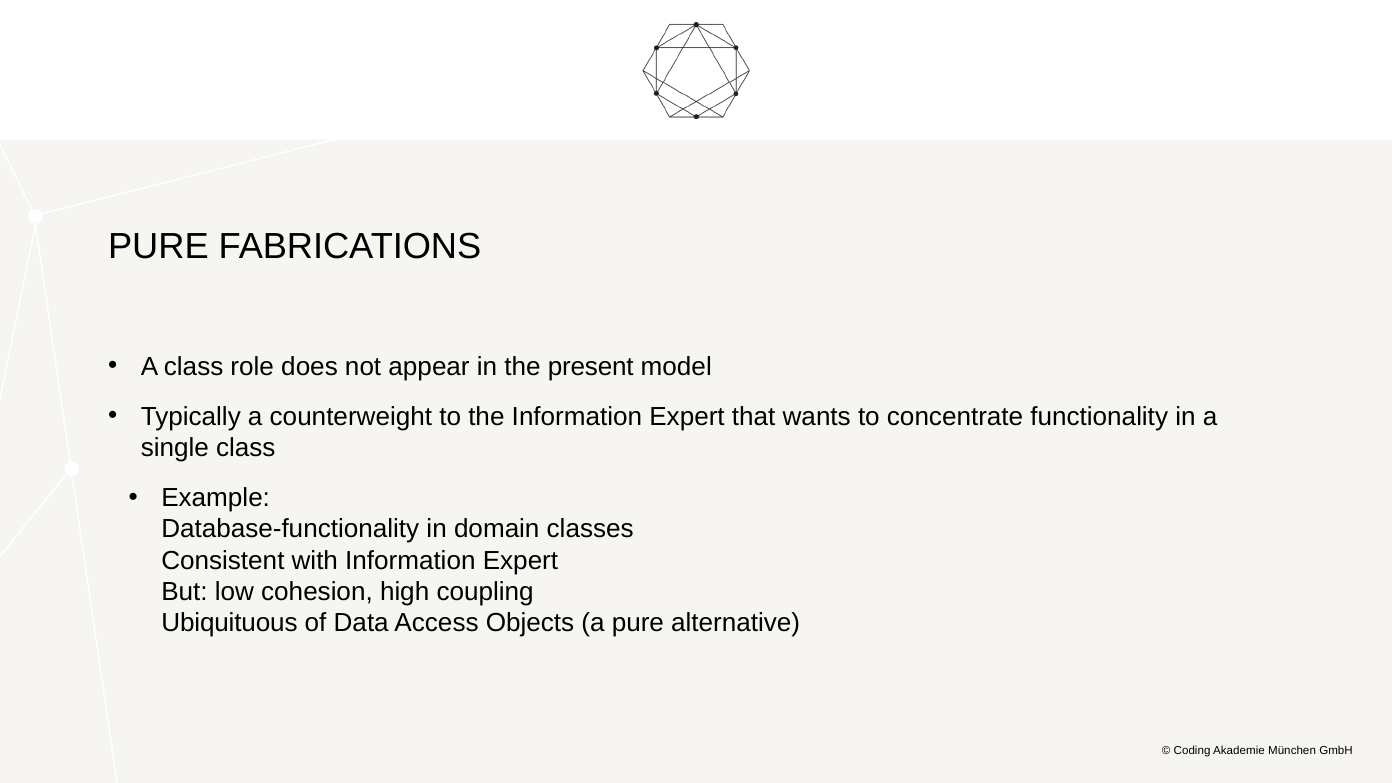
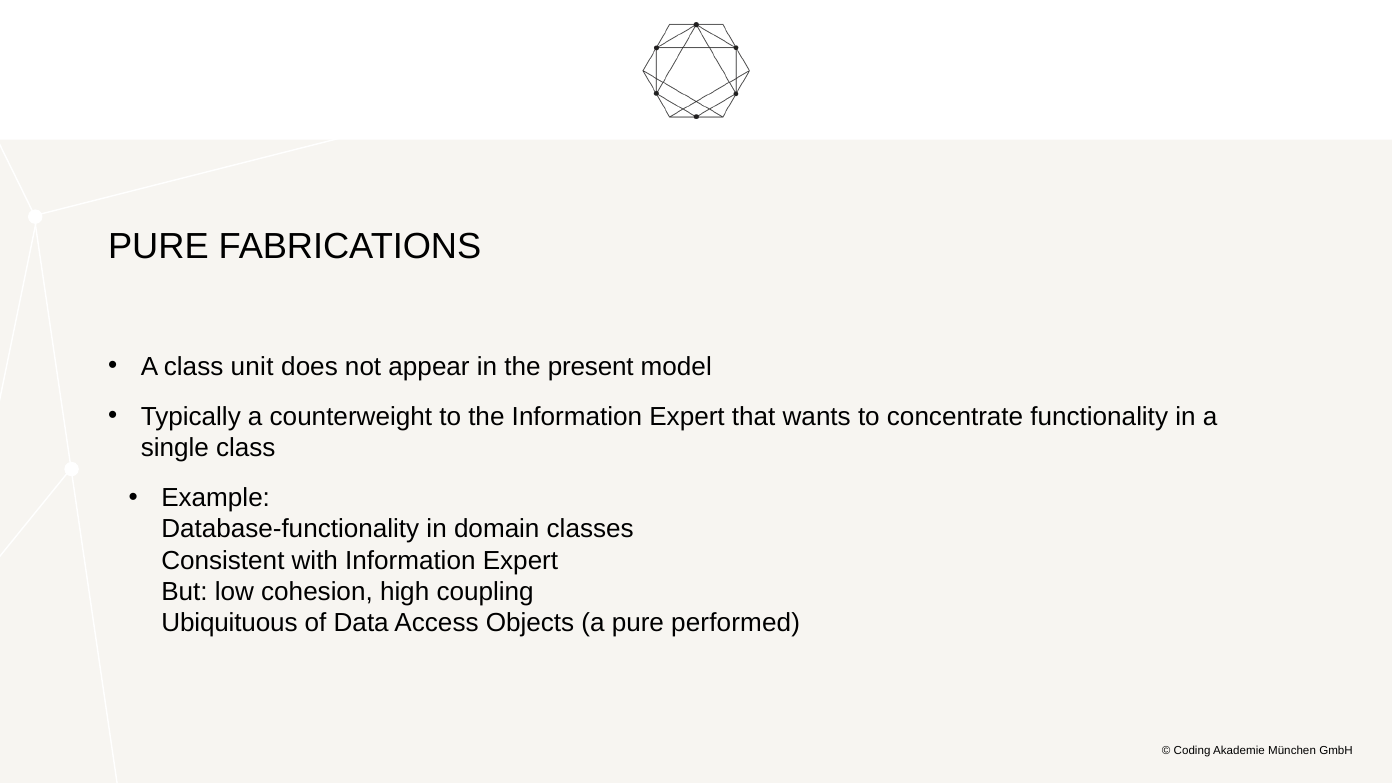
role: role -> unit (252, 367)
alternative: alternative -> performed (736, 623)
